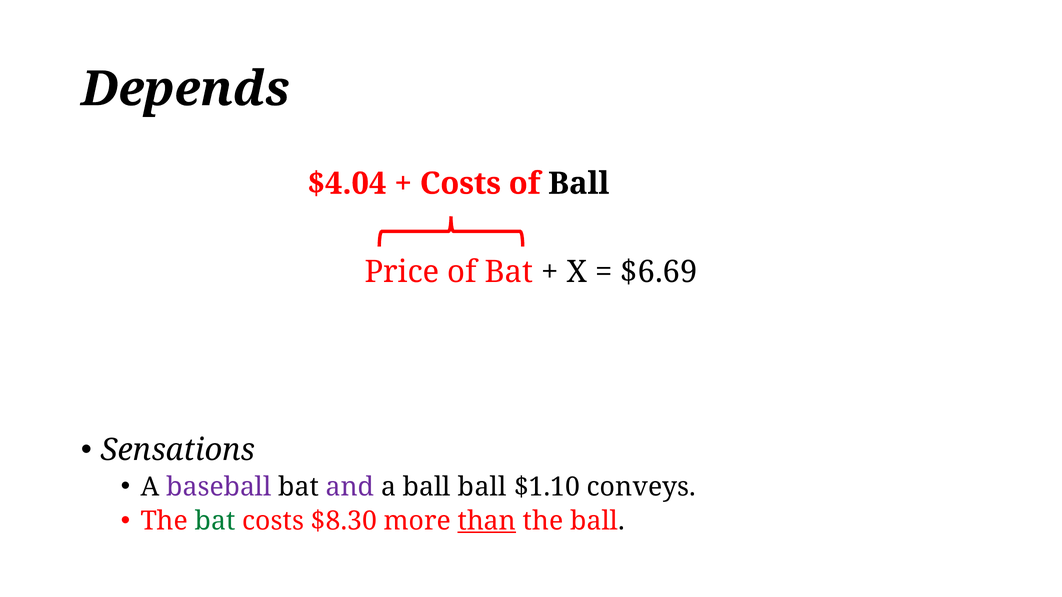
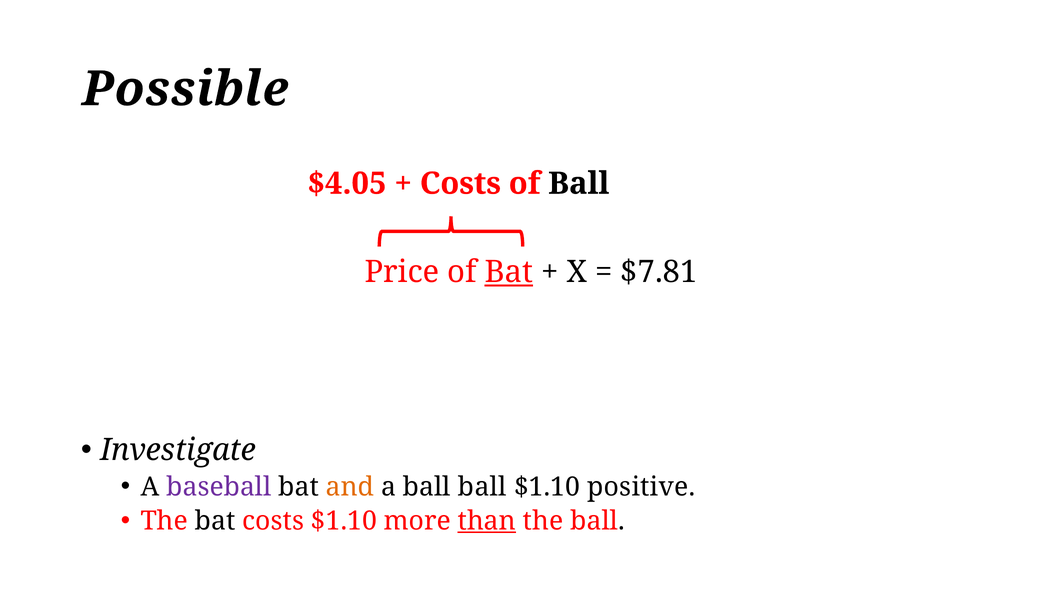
Depends: Depends -> Possible (185, 89)
$4.04: $4.04 -> $4.05 (347, 184)
Bat underline: none -> present (509, 272)
$6.69: $6.69 -> $7.81 (659, 272)
Sensations: Sensations -> Investigate (178, 450)
and colour: purple -> orange (350, 487)
conveys: conveys -> positive (641, 487)
bat colour: green -> black (215, 521)
costs $8.30: $8.30 -> $1.10 (344, 521)
